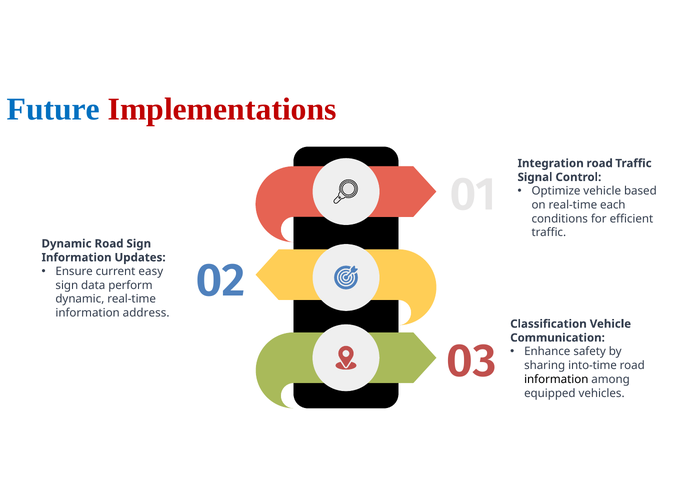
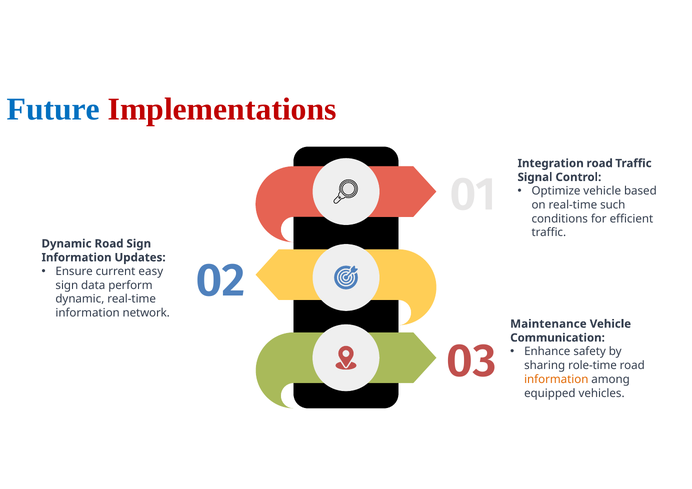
each: each -> such (613, 205)
address: address -> network (146, 313)
Classification: Classification -> Maintenance (548, 324)
into-time: into-time -> role-time (593, 365)
information colour: black -> orange (556, 379)
